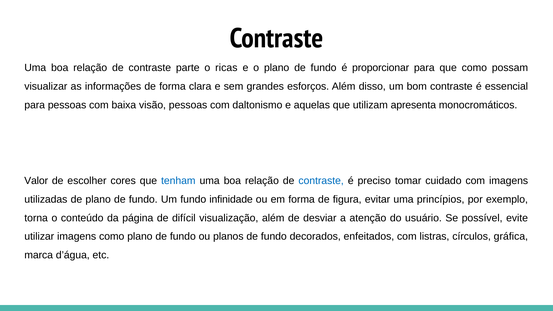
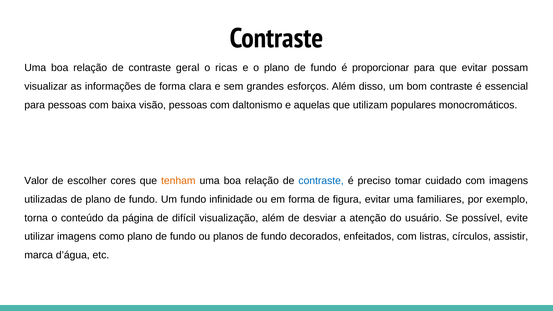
parte: parte -> geral (188, 68)
que como: como -> evitar (474, 68)
apresenta: apresenta -> populares (413, 105)
tenham colour: blue -> orange (178, 181)
princípios: princípios -> familiares (441, 199)
gráfica: gráfica -> assistir (511, 237)
